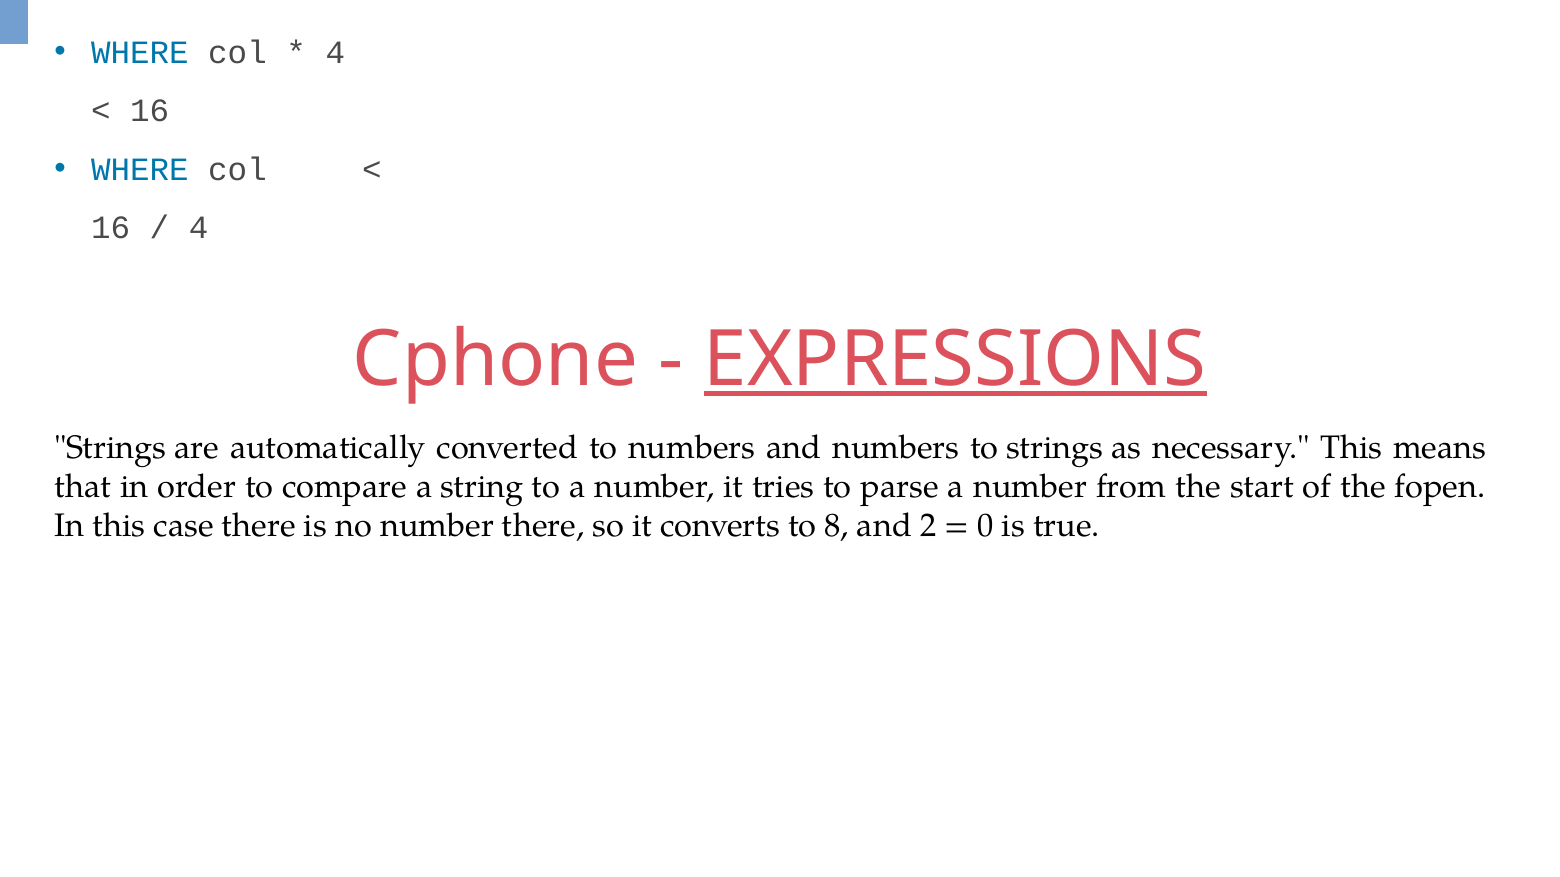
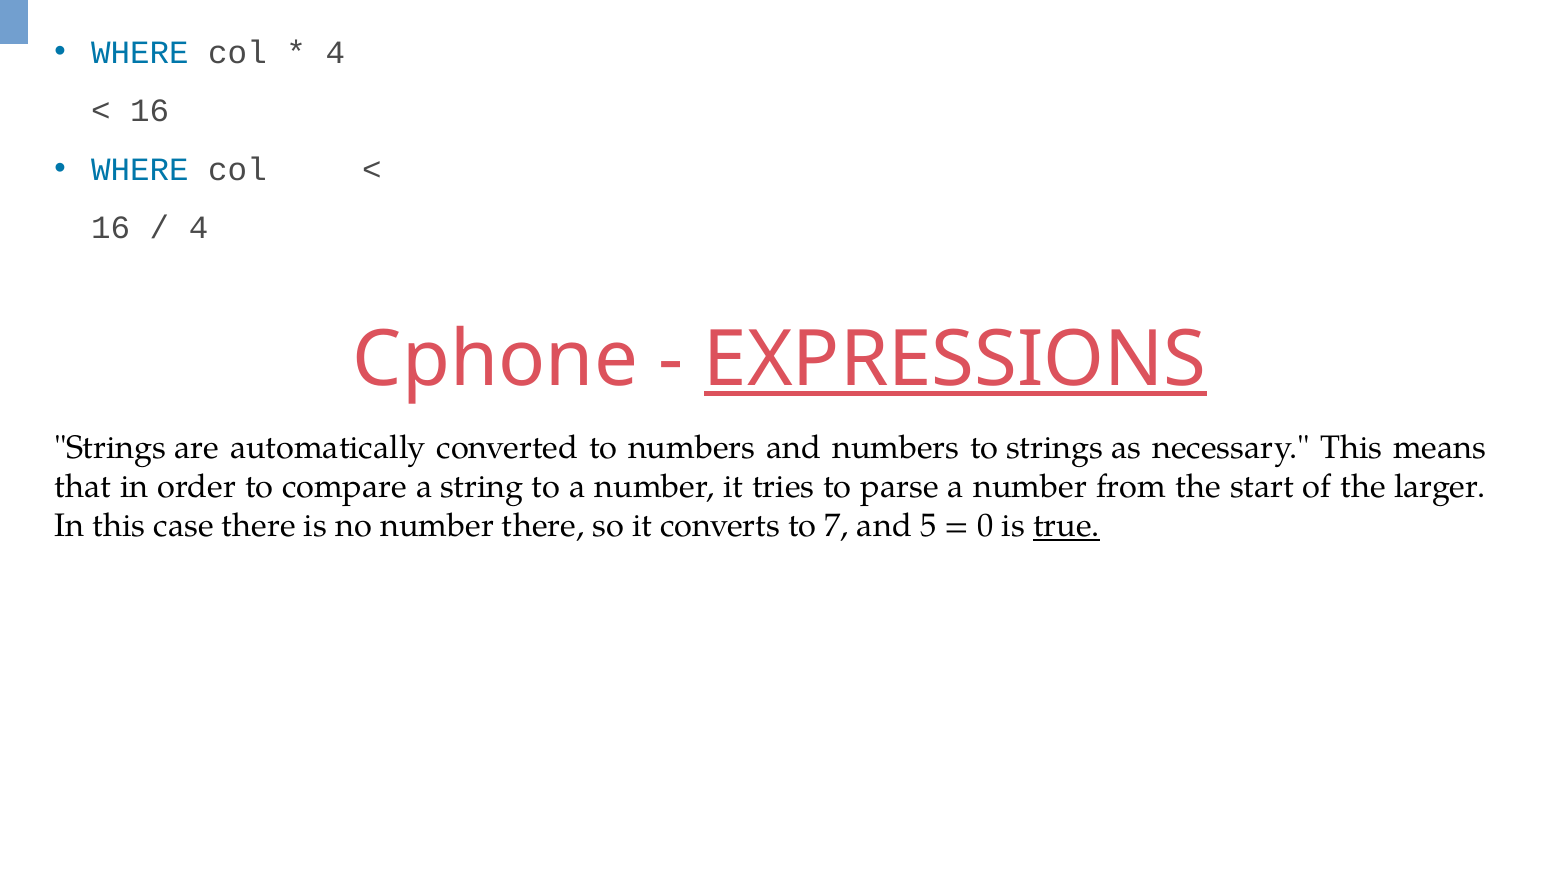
fopen: fopen -> larger (1440, 487)
8: 8 -> 7 (837, 526)
2: 2 -> 5 (928, 526)
true underline: none -> present (1067, 526)
